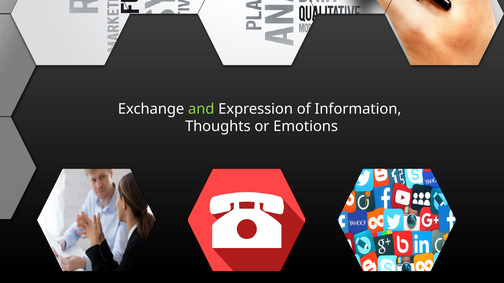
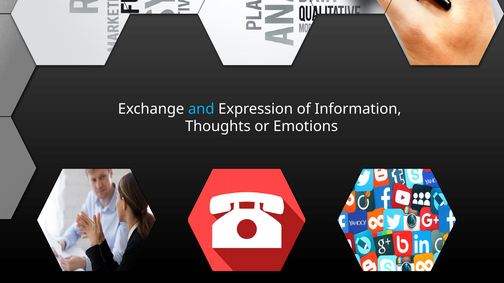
and colour: light green -> light blue (201, 109)
